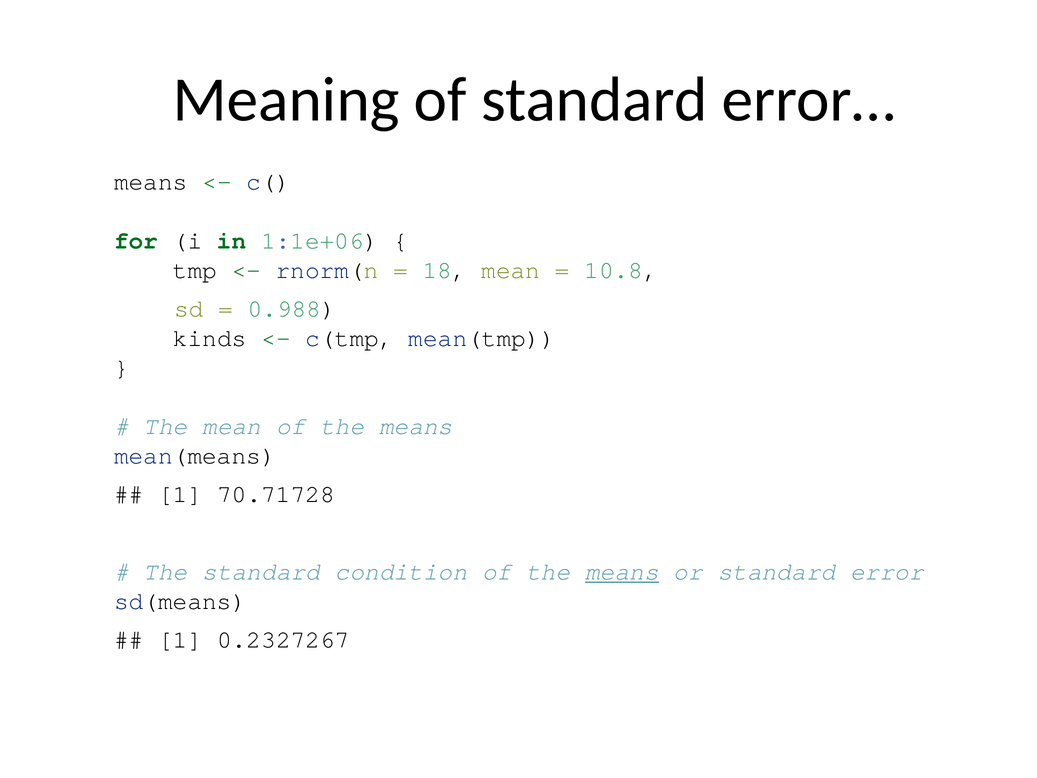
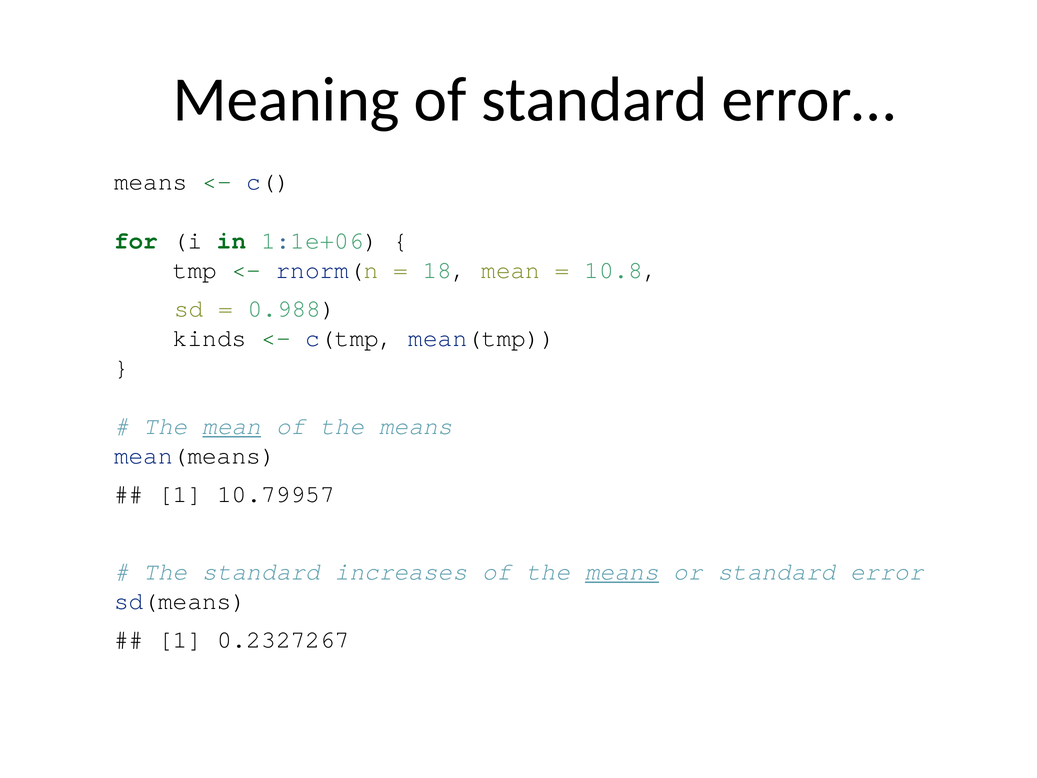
mean underline: none -> present (232, 426)
70.71728: 70.71728 -> 10.79957 (276, 494)
condition: condition -> increases (401, 571)
